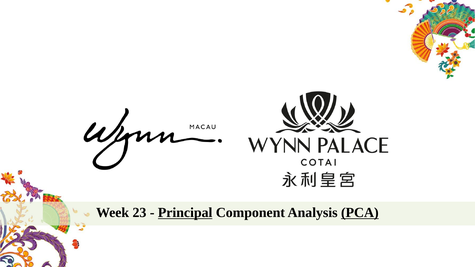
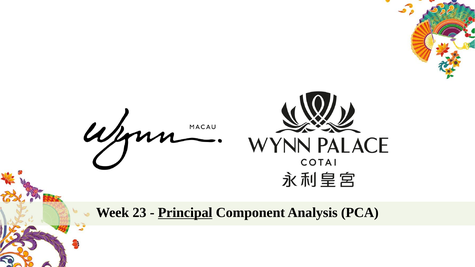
PCA underline: present -> none (360, 213)
